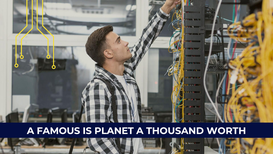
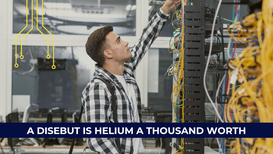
FAMOUS: FAMOUS -> DISEBUT (58, 131)
PLANET: PLANET -> HELIUM (114, 131)
